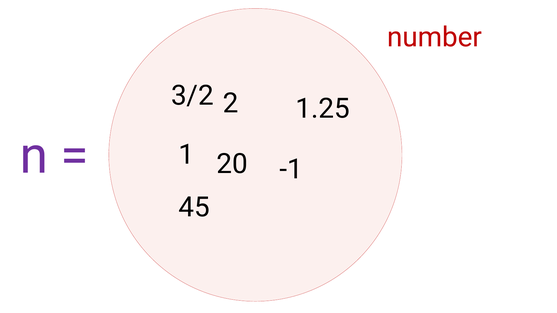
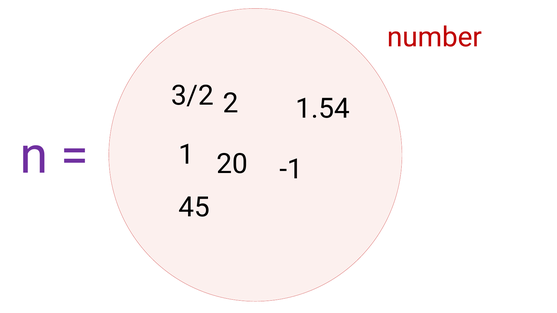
1.25: 1.25 -> 1.54 (323, 109)
